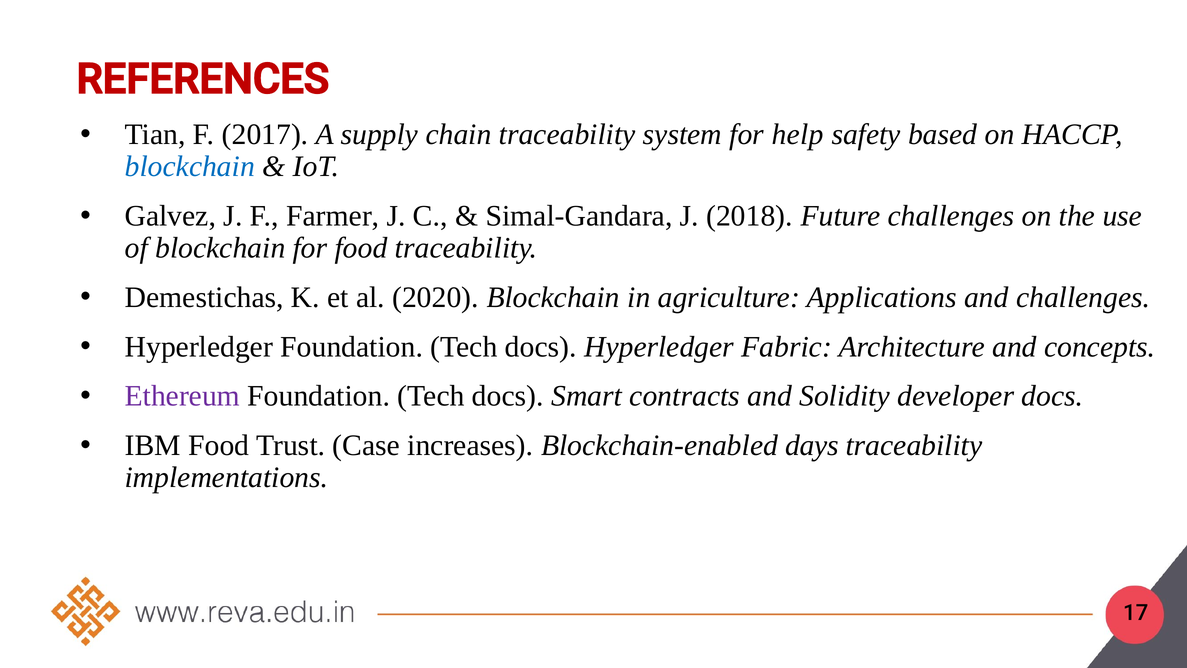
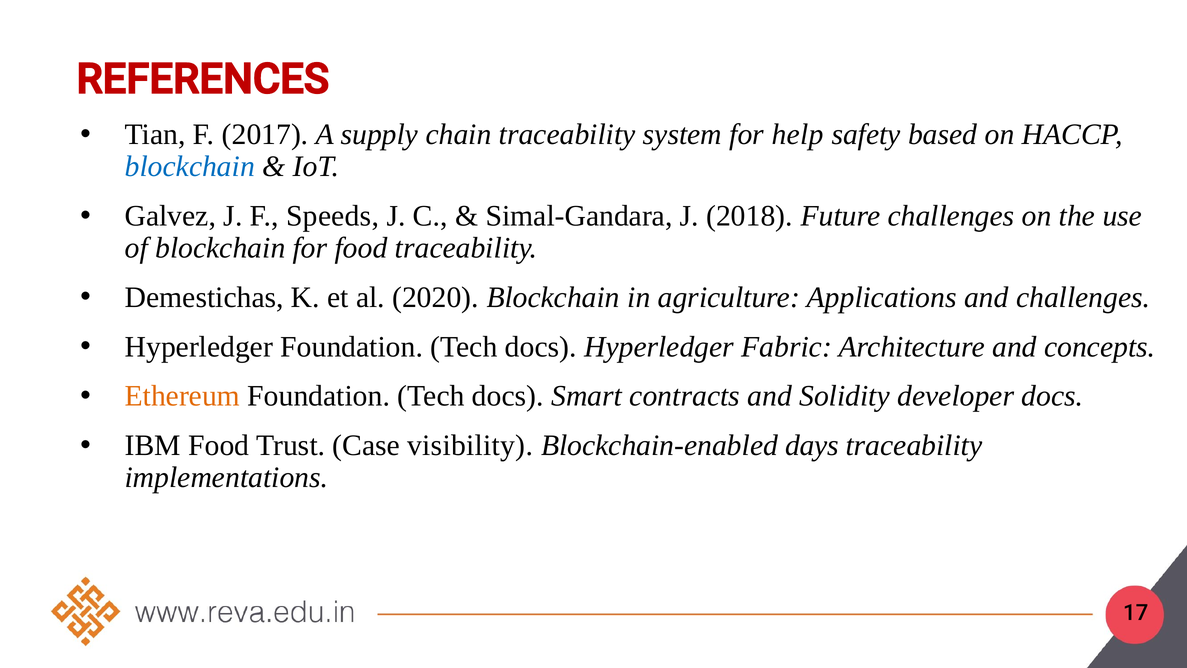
Farmer: Farmer -> Speeds (333, 216)
Ethereum colour: purple -> orange (182, 396)
increases: increases -> visibility (470, 445)
